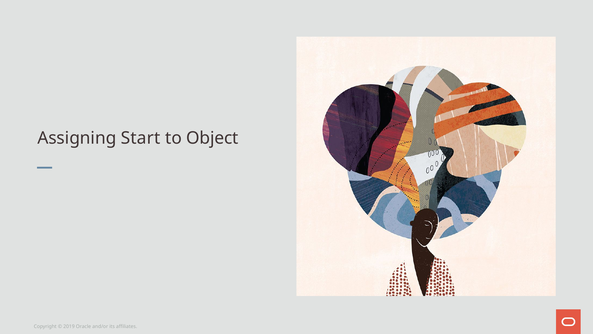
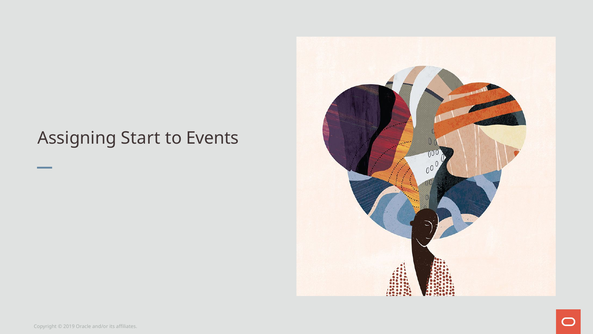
Object: Object -> Events (212, 138)
